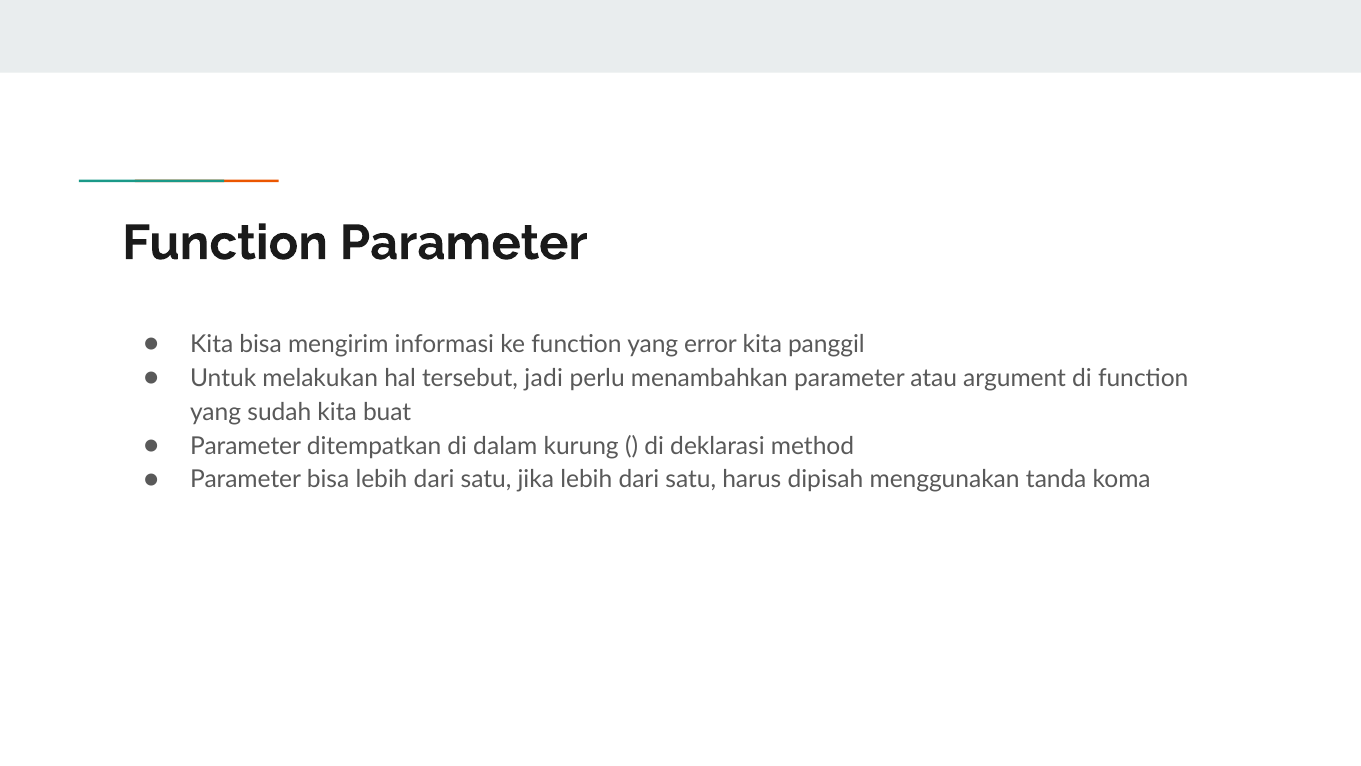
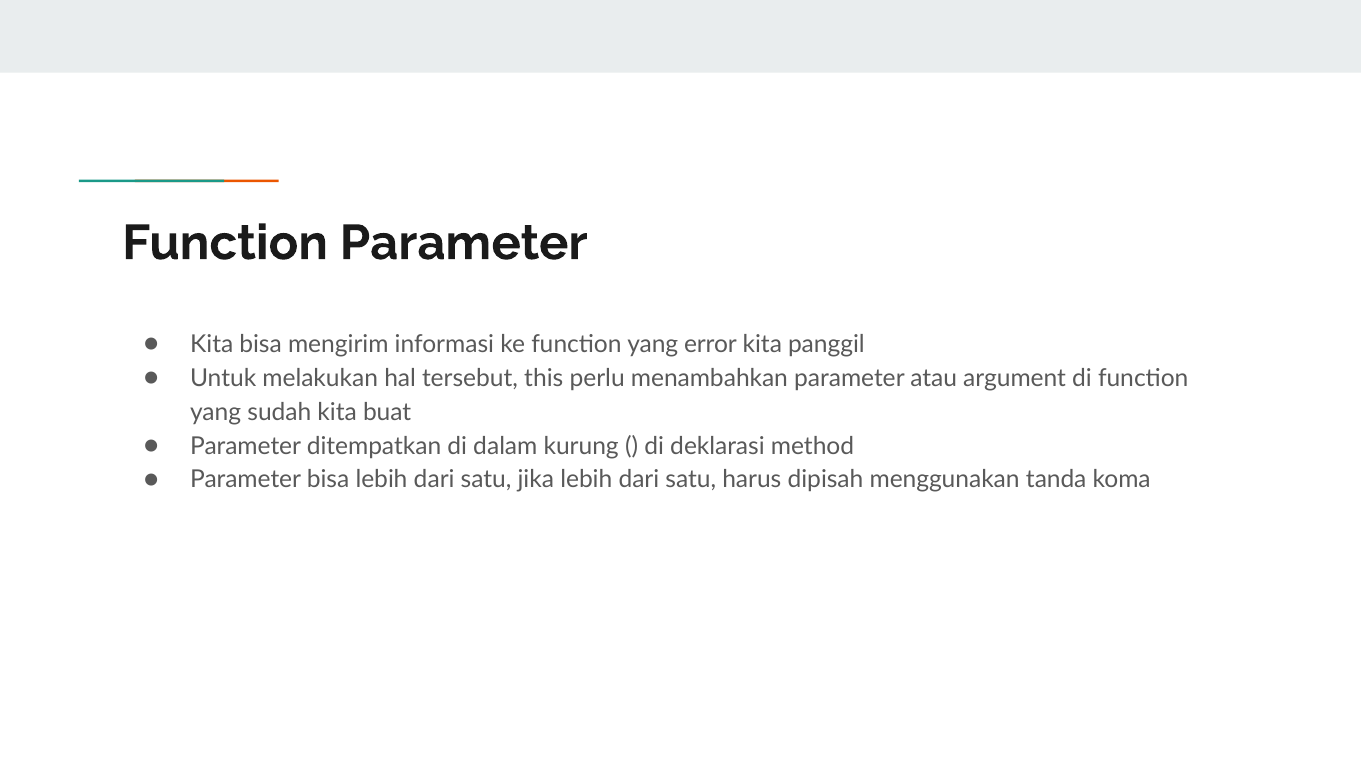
jadi: jadi -> this (544, 378)
